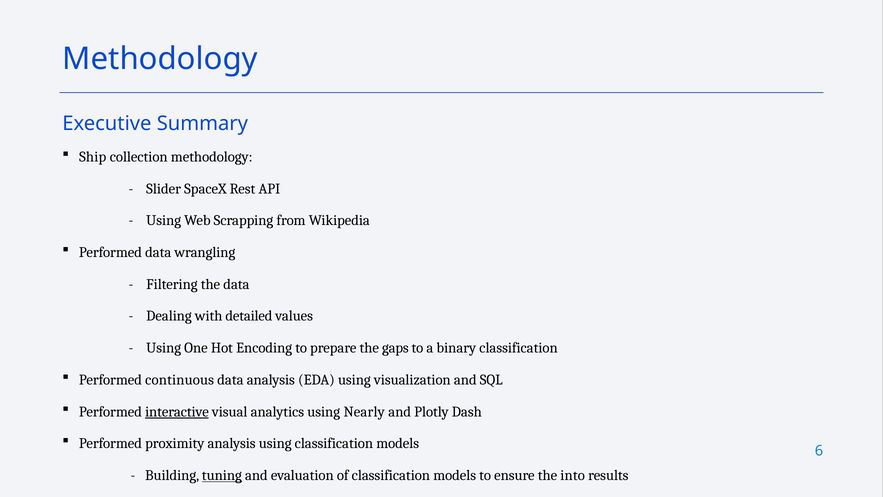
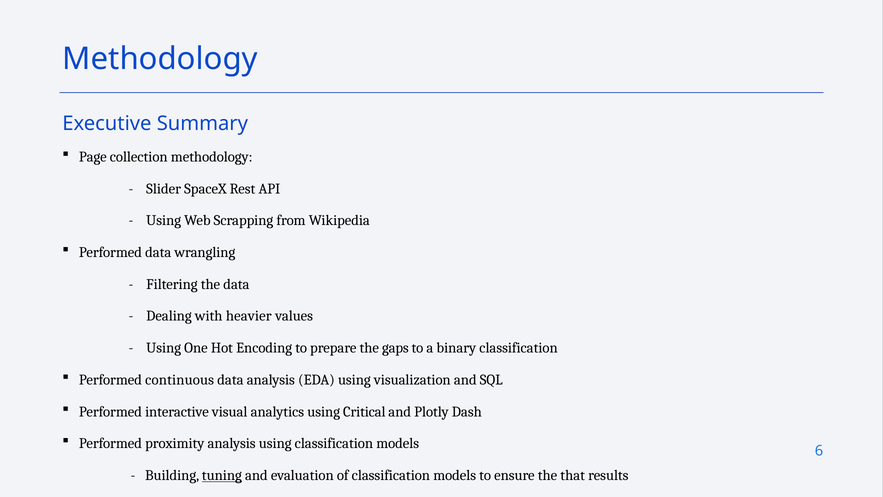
Ship: Ship -> Page (93, 157)
detailed: detailed -> heavier (249, 316)
interactive underline: present -> none (177, 411)
Nearly: Nearly -> Critical (364, 411)
into: into -> that (573, 475)
